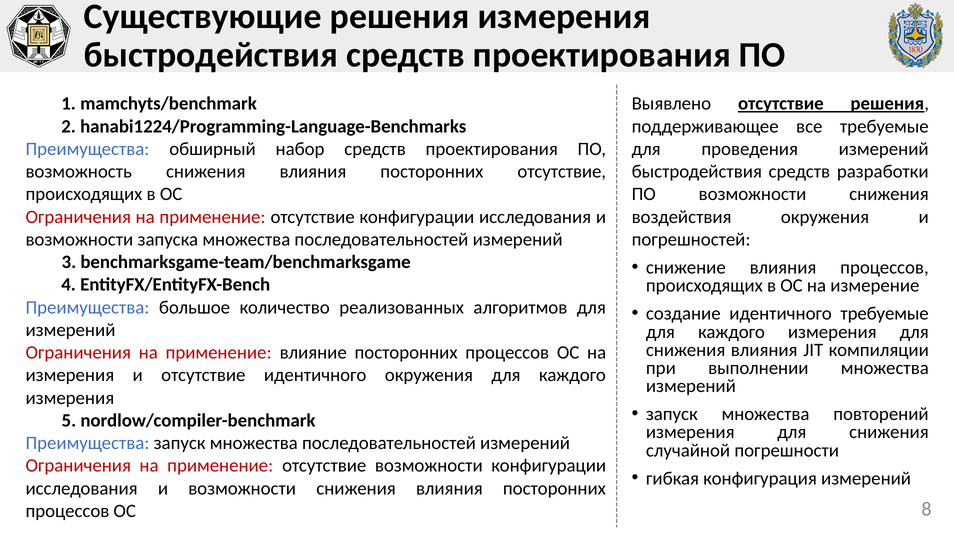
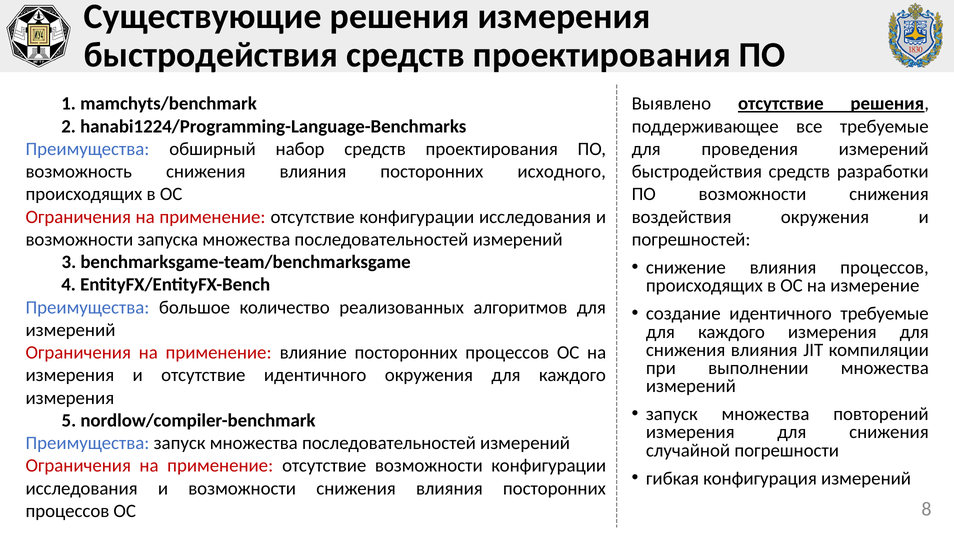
посторонних отсутствие: отсутствие -> исходного (562, 172)
